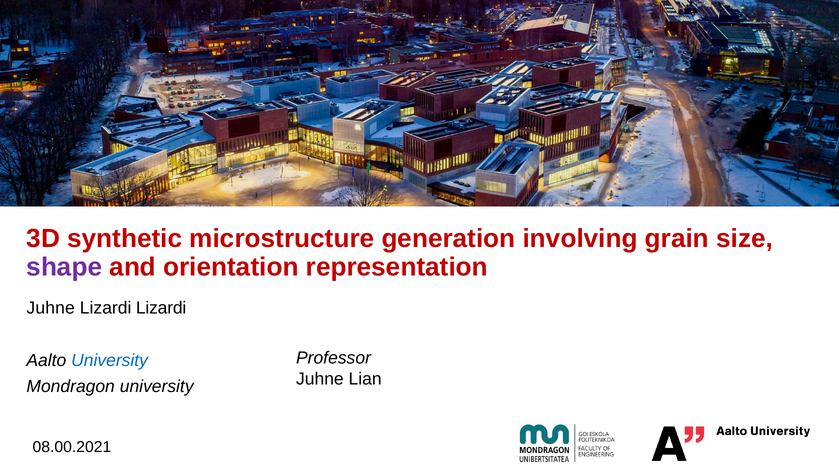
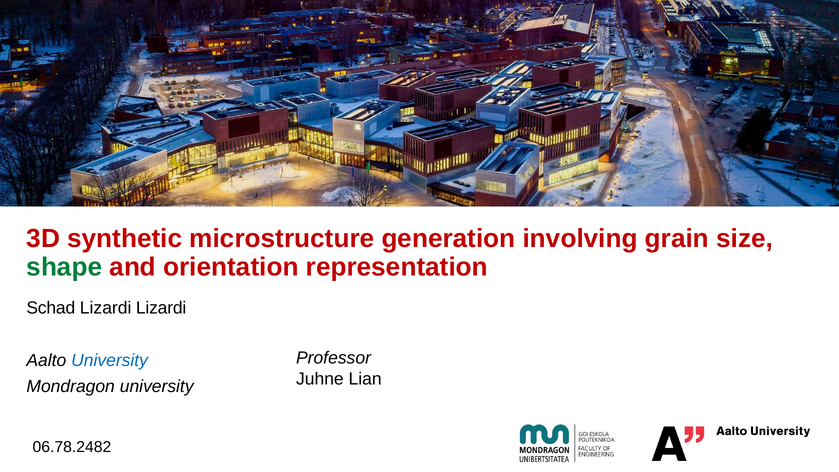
shape colour: purple -> green (64, 267)
Juhne: Juhne -> Schad (51, 308)
08.00.2021: 08.00.2021 -> 06.78.2482 (72, 447)
